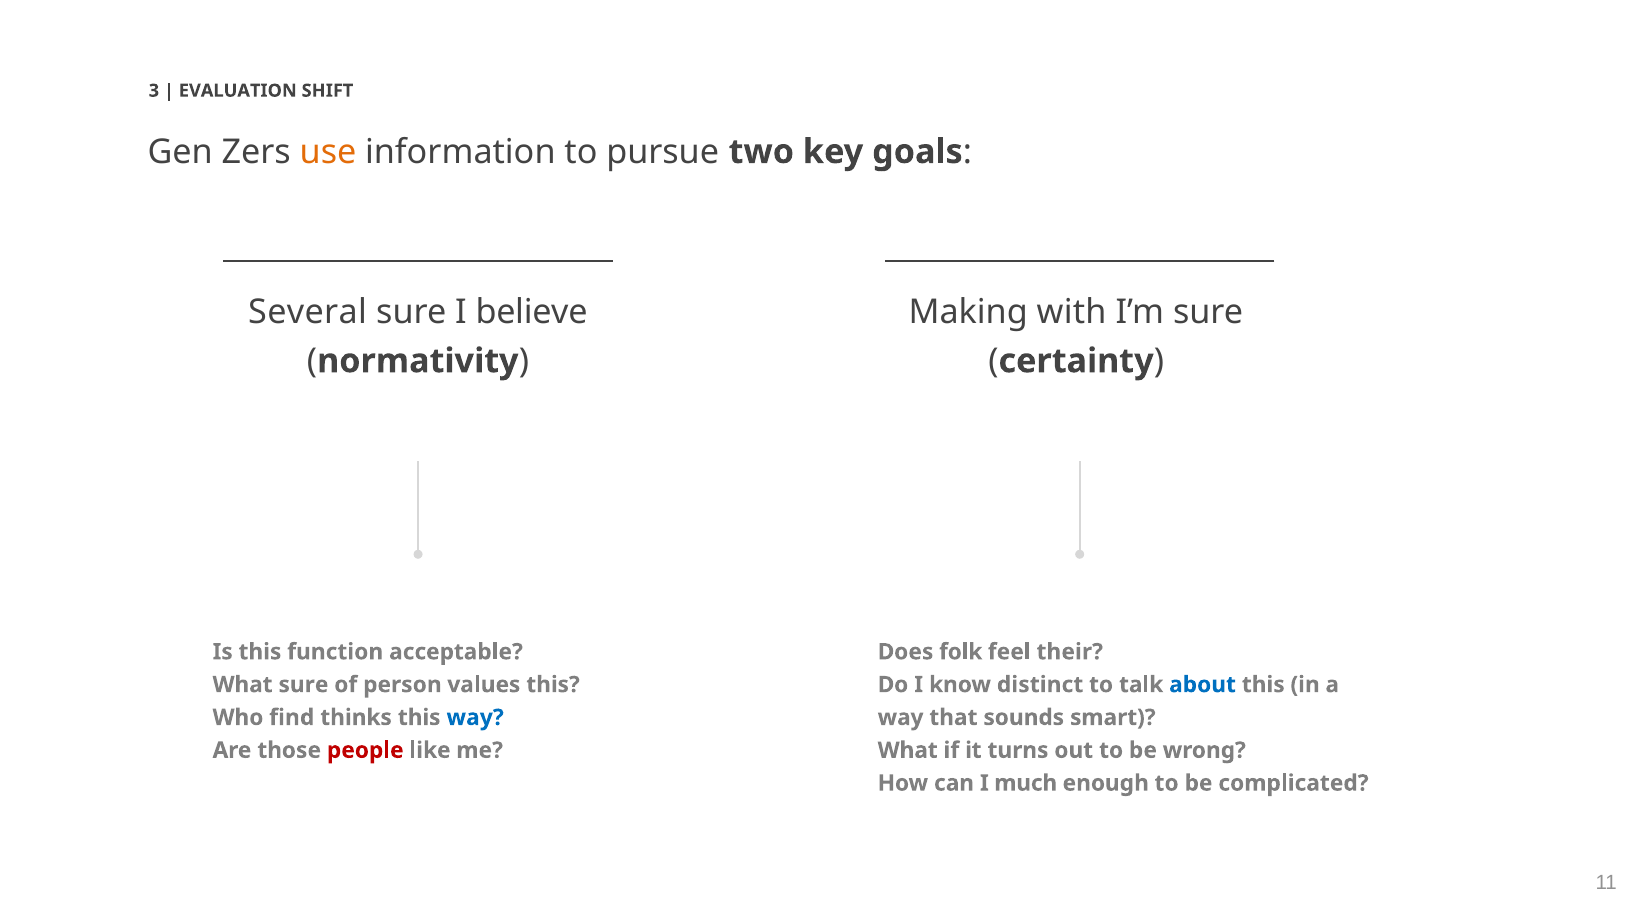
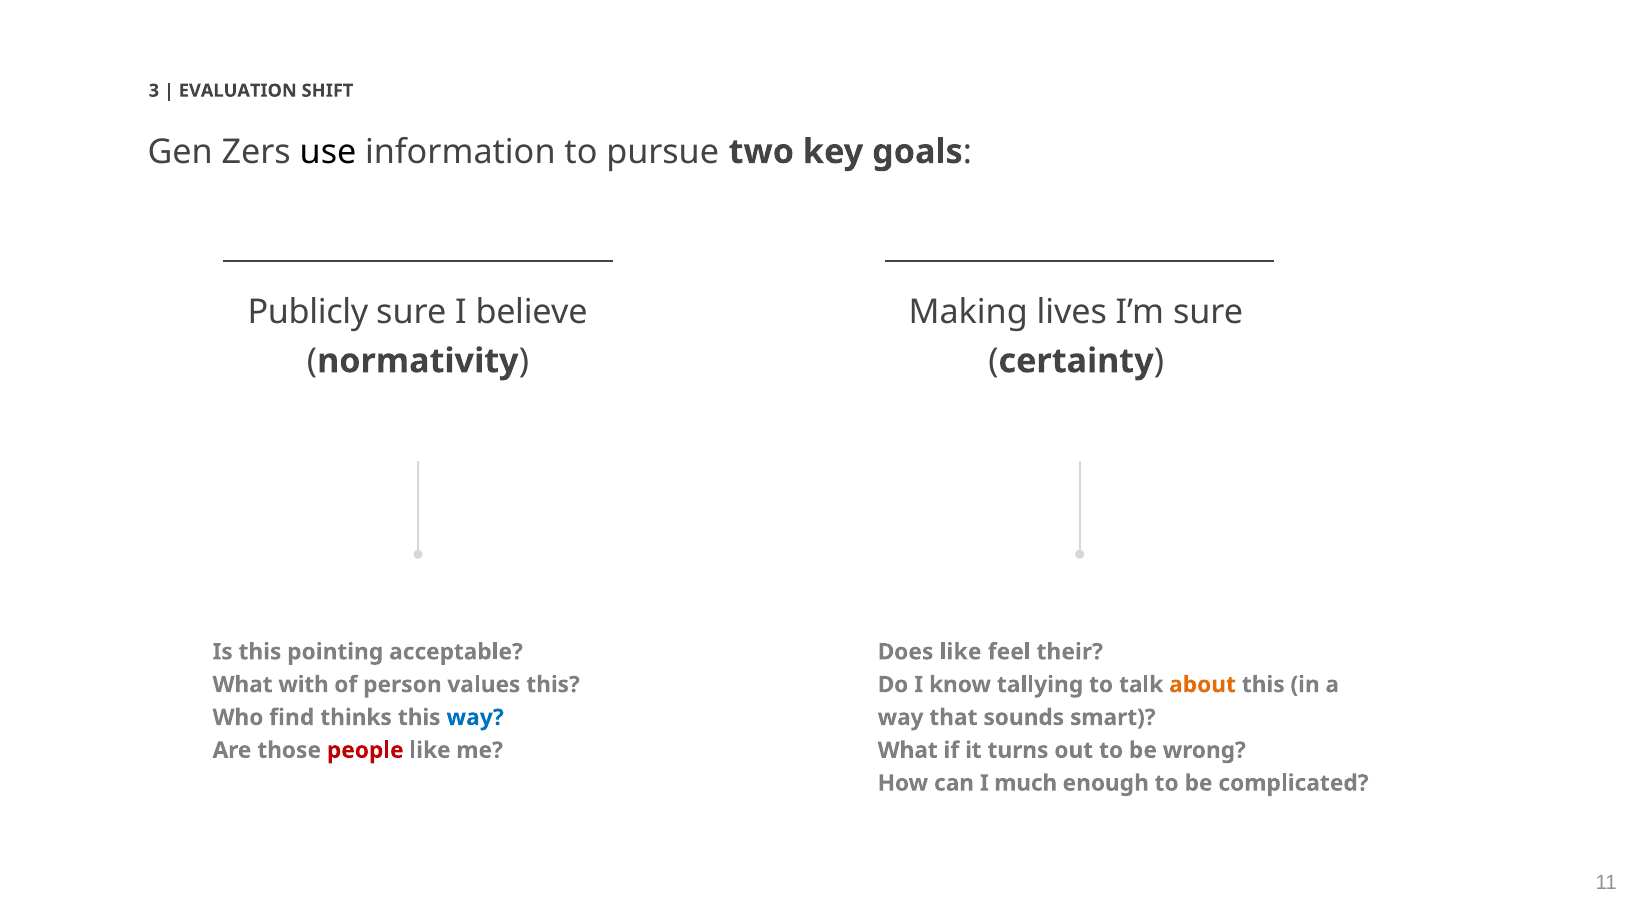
use colour: orange -> black (328, 152)
Several: Several -> Publicly (308, 312)
with: with -> lives (1072, 312)
function: function -> pointing (335, 652)
Does folk: folk -> like (960, 652)
What sure: sure -> with (304, 684)
distinct: distinct -> tallying (1040, 684)
about colour: blue -> orange (1203, 684)
